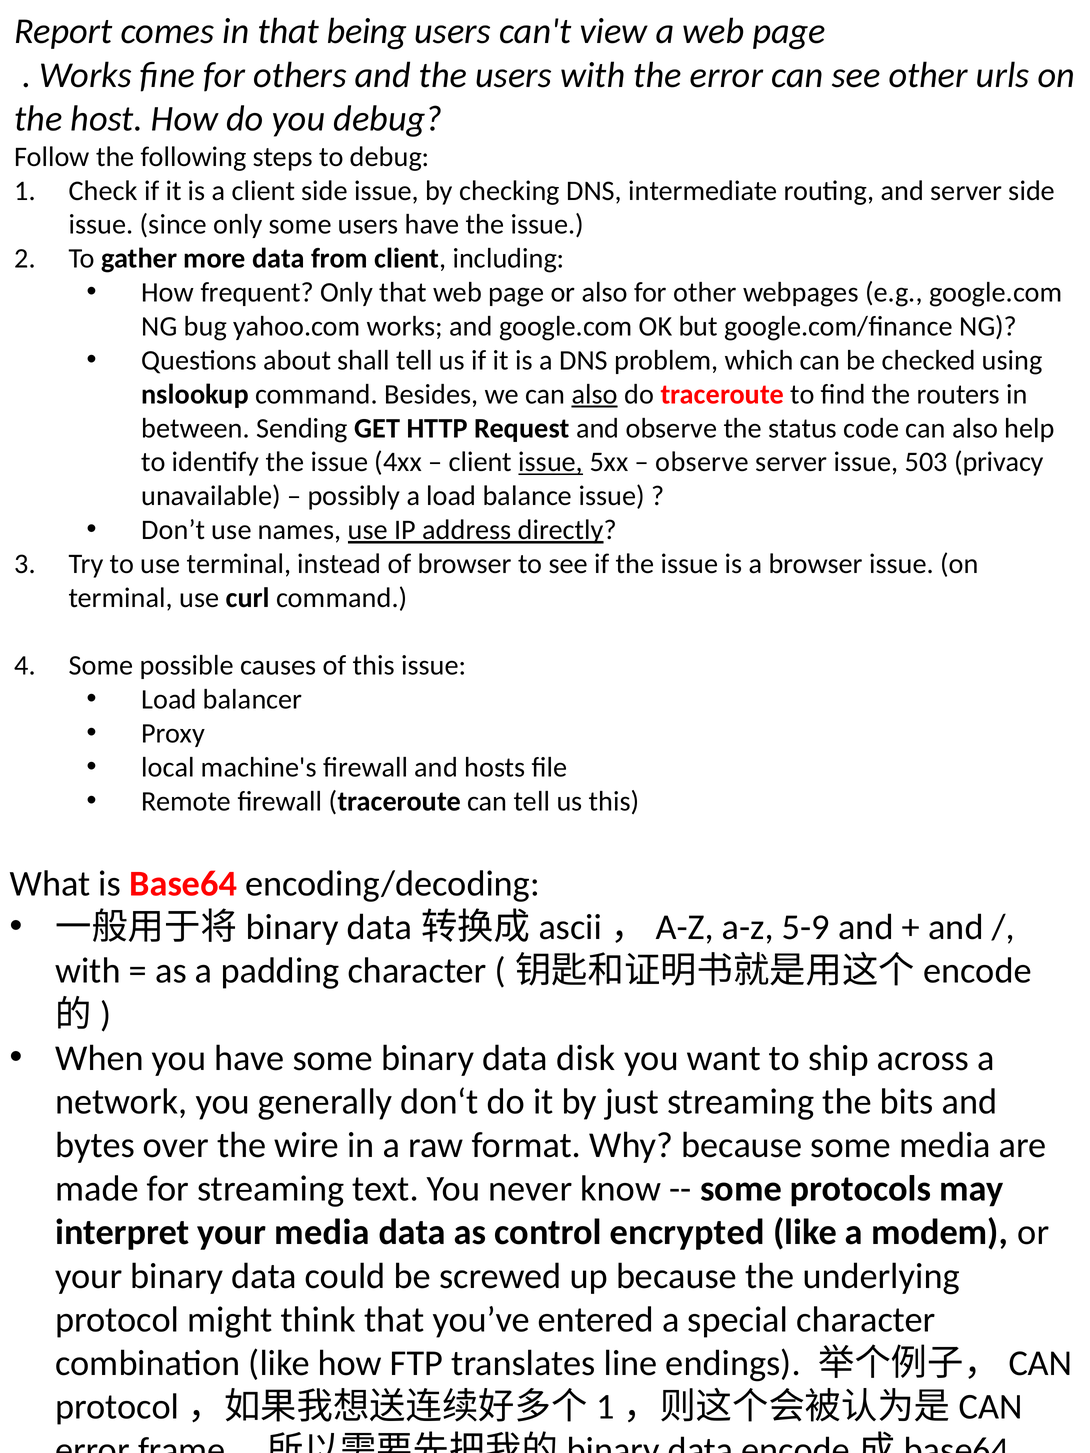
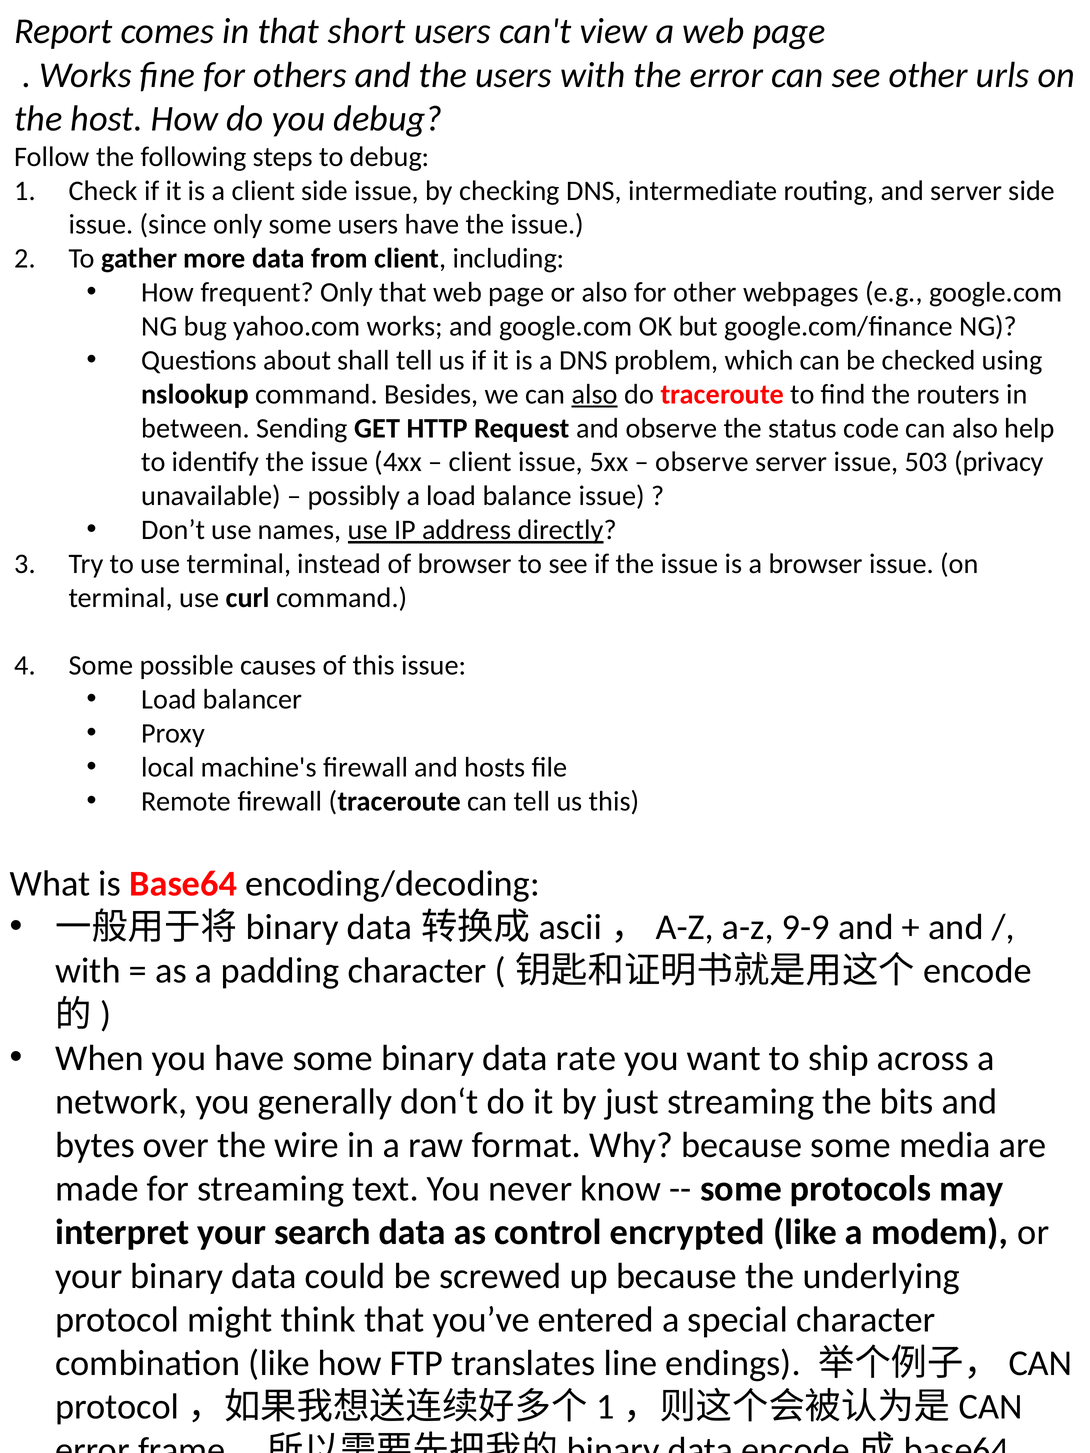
being: being -> short (366, 31)
issue underline: present -> none (551, 462)
5-9: 5-9 -> 9-9 (806, 928)
disk: disk -> rate (586, 1058)
your media: media -> search (322, 1233)
